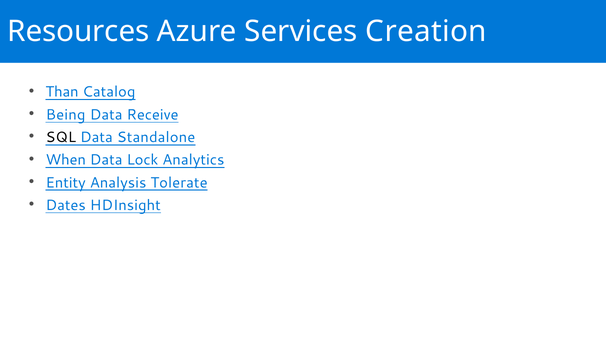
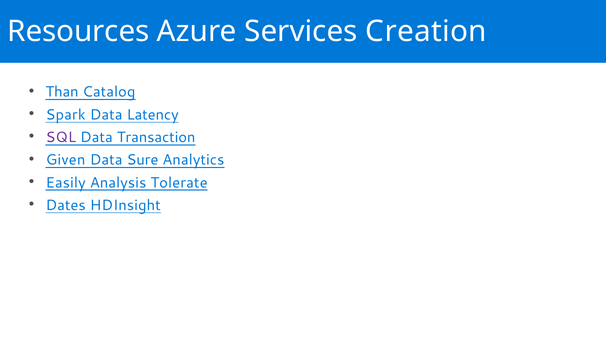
Being: Being -> Spark (66, 115)
Receive: Receive -> Latency (153, 115)
SQL colour: black -> purple (61, 137)
Standalone: Standalone -> Transaction (156, 137)
When: When -> Given (66, 160)
Lock: Lock -> Sure (143, 160)
Entity: Entity -> Easily (66, 183)
